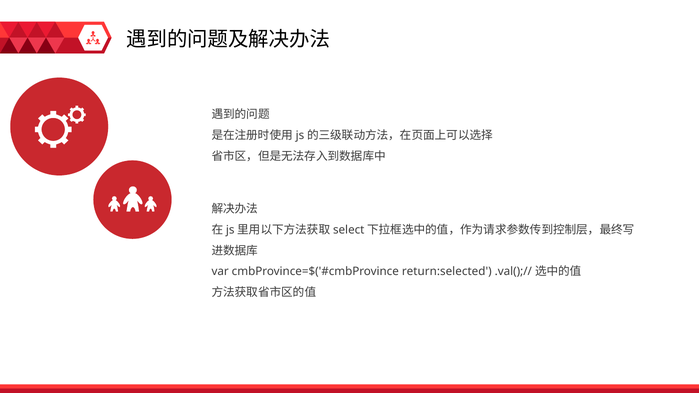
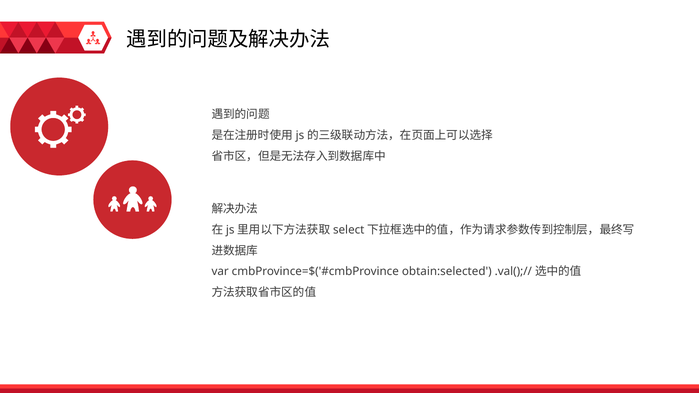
return:selected: return:selected -> obtain:selected (447, 272)
